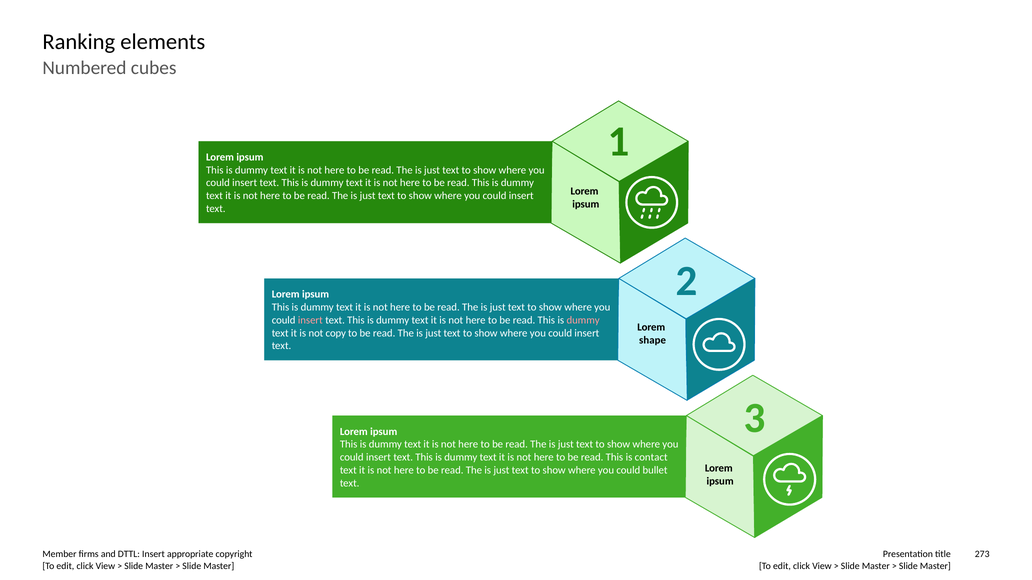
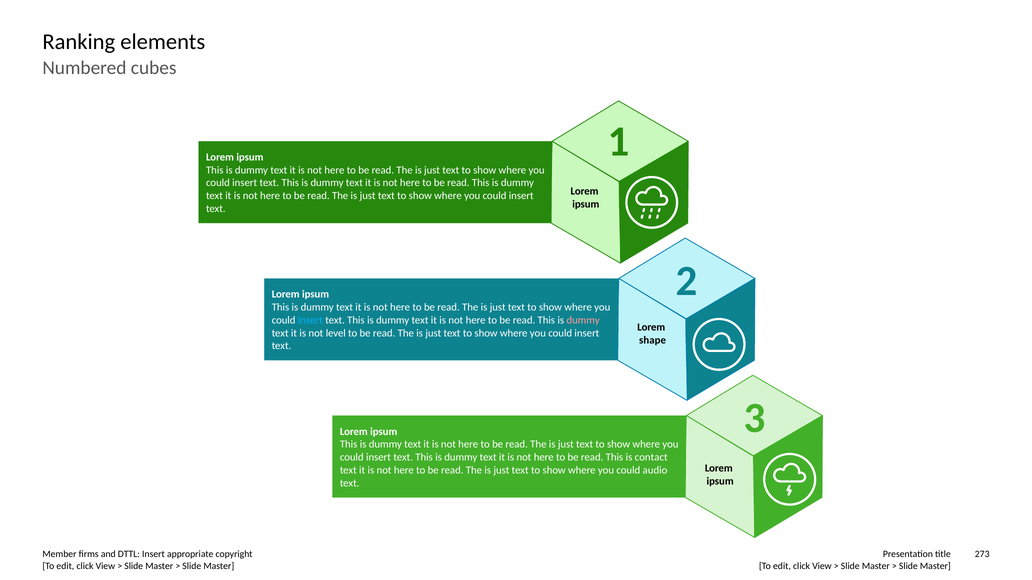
insert colour: pink -> light blue (310, 320)
copy: copy -> level (336, 333)
bullet: bullet -> audio (655, 471)
